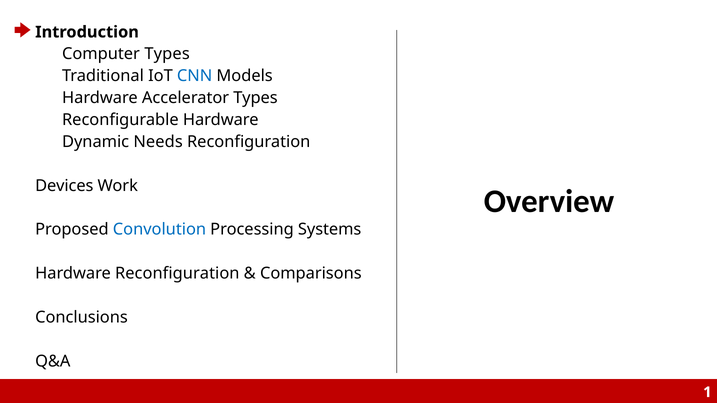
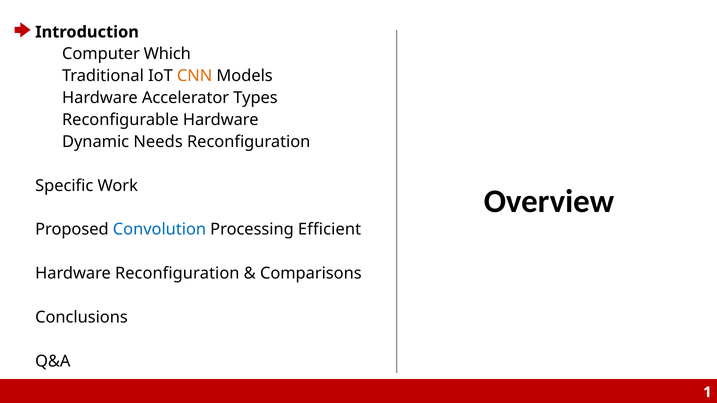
Computer Types: Types -> Which (167, 54)
CNN colour: blue -> orange (195, 76)
Devices: Devices -> Specific (64, 186)
Systems: Systems -> Efficient (330, 230)
